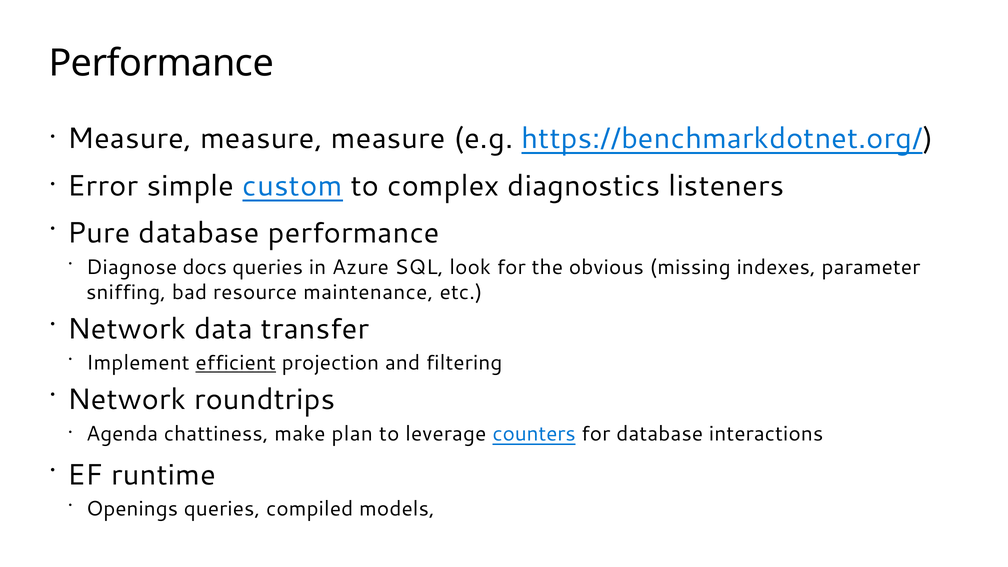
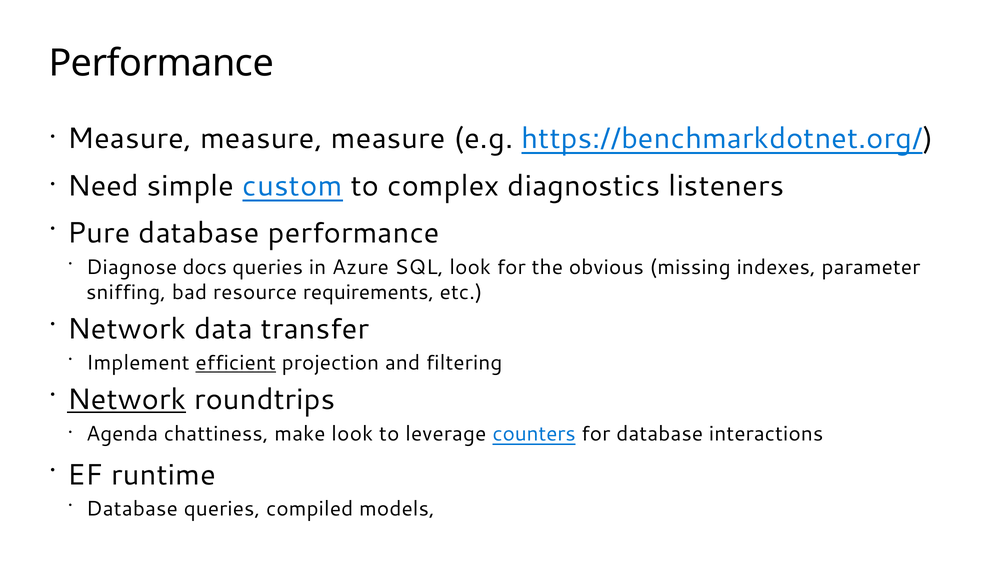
Error: Error -> Need (103, 186)
maintenance: maintenance -> requirements (369, 292)
Network underline: none -> present (127, 400)
make plan: plan -> look (352, 434)
Openings: Openings -> Database (132, 509)
